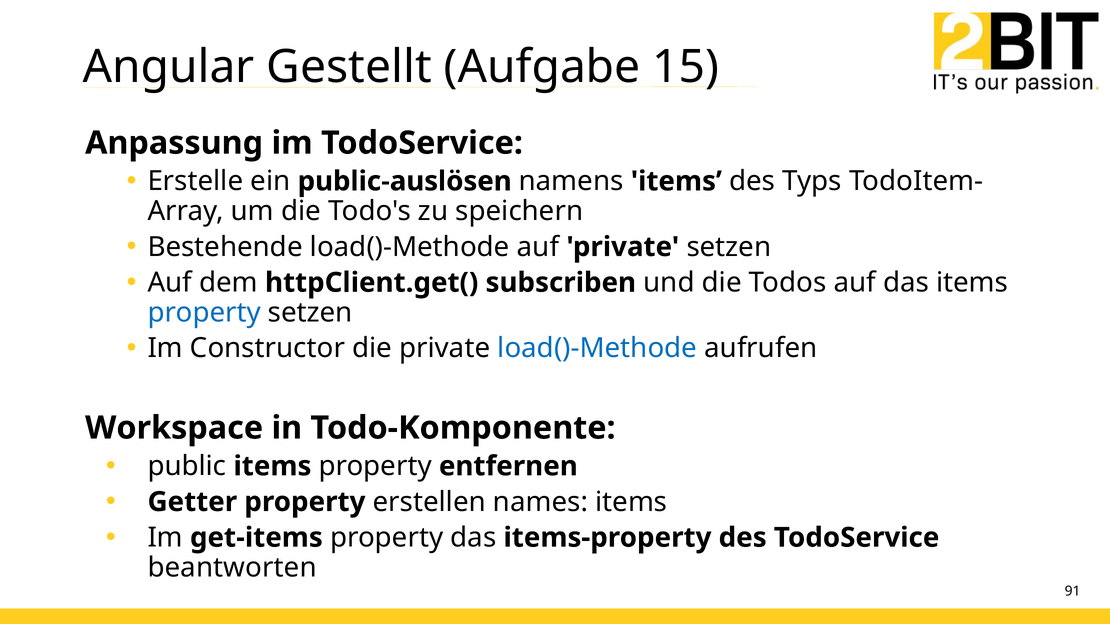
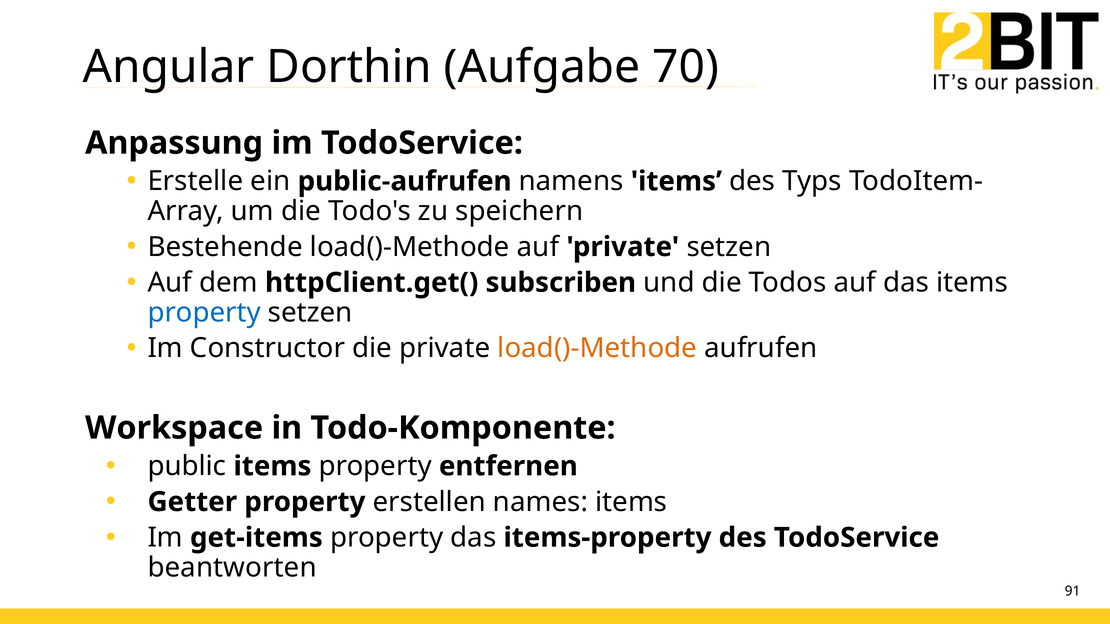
Gestellt: Gestellt -> Dorthin (349, 67)
15: 15 -> 70 (686, 67)
public-auslösen: public-auslösen -> public-aufrufen (405, 181)
load()-Methode colour: blue -> orange (597, 348)
